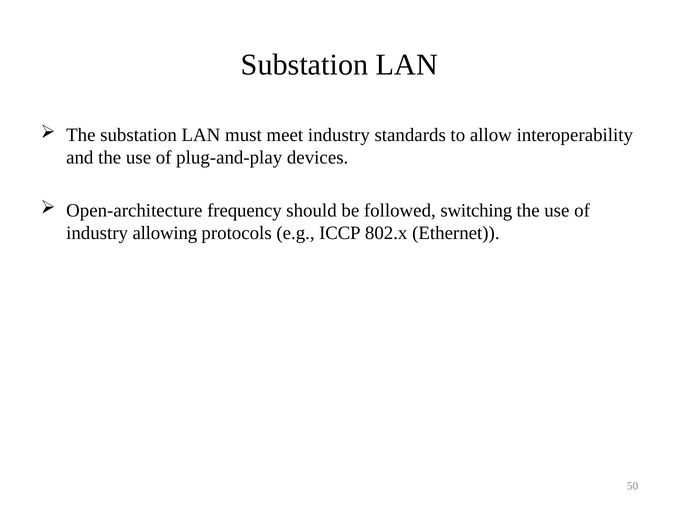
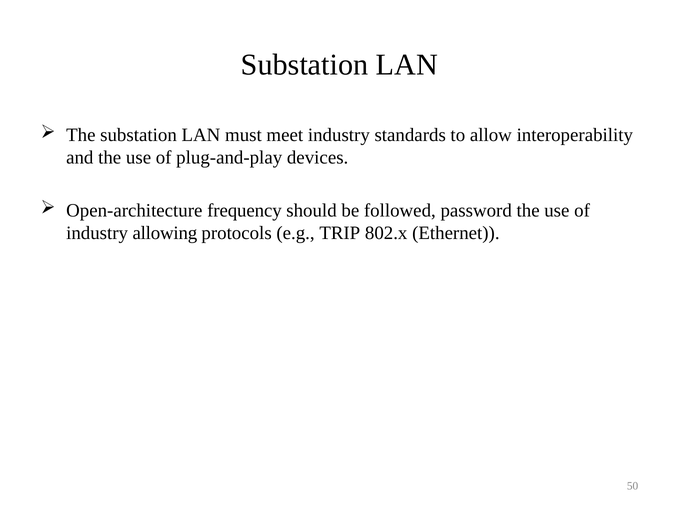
switching: switching -> password (476, 210)
ICCP: ICCP -> TRIP (340, 233)
